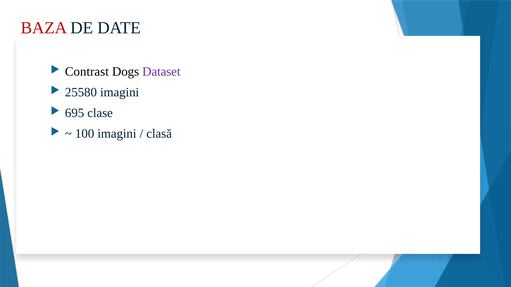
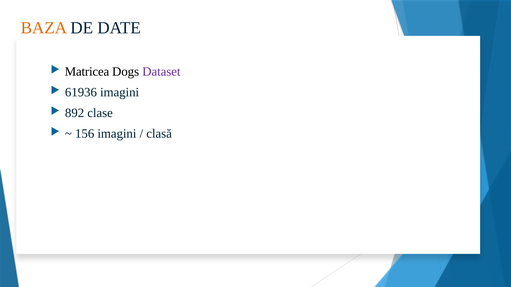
BAZA colour: red -> orange (44, 28)
Contrast: Contrast -> Matricea (87, 72)
25580: 25580 -> 61936 (81, 92)
695: 695 -> 892 (75, 113)
100: 100 -> 156 (85, 134)
